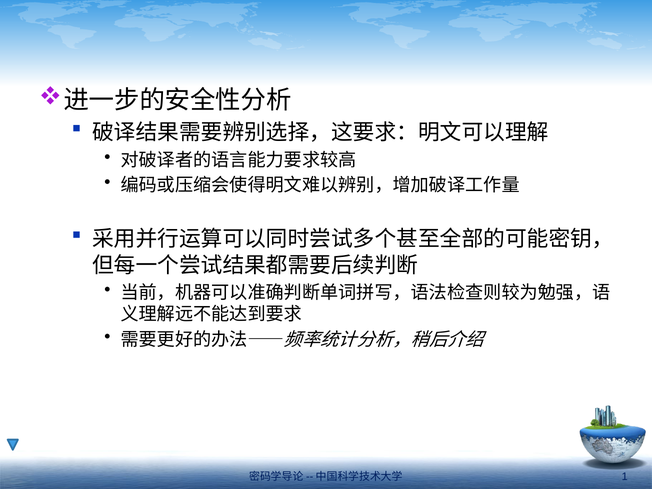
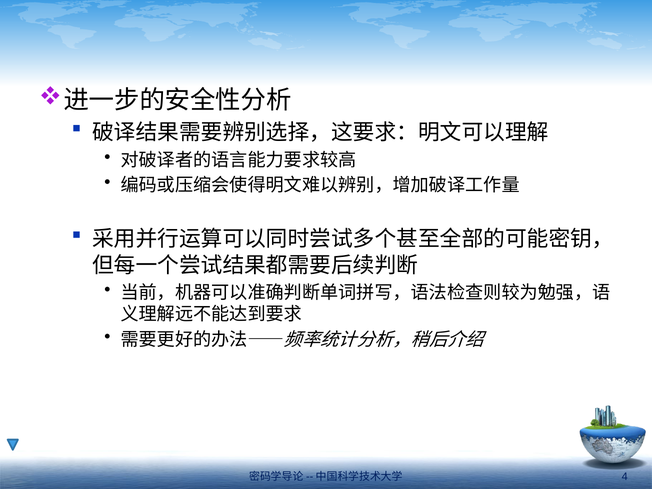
1: 1 -> 4 (625, 477)
